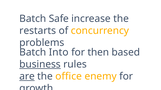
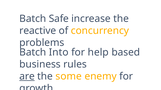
restarts: restarts -> reactive (38, 31)
then: then -> help (98, 53)
business underline: present -> none (40, 65)
office: office -> some (69, 77)
